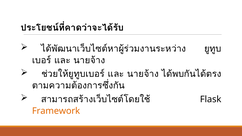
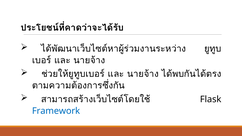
Framework colour: orange -> blue (56, 111)
